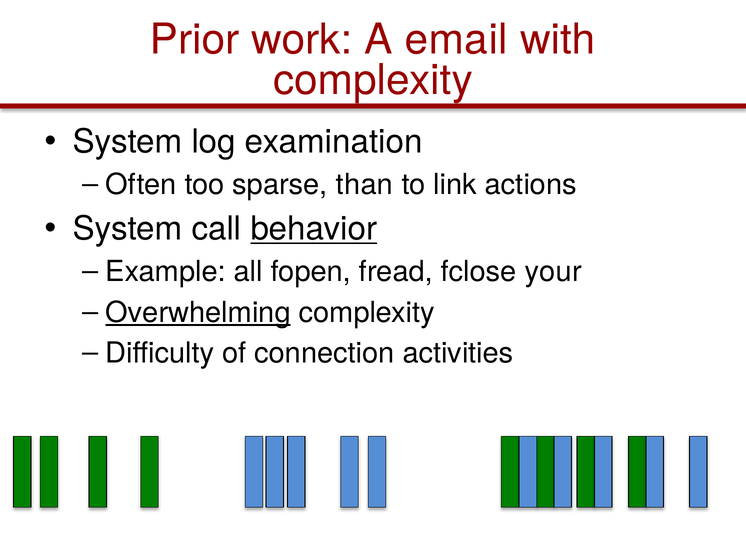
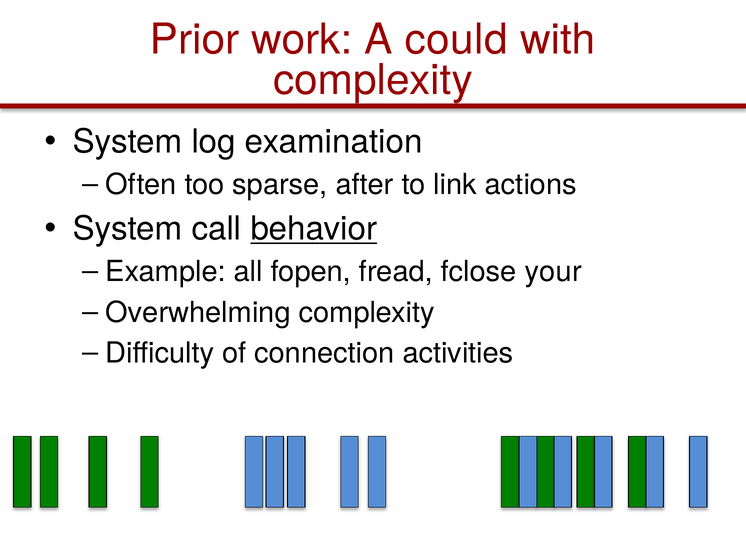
email: email -> could (456, 40)
than: than -> after (365, 185)
Overwhelming underline: present -> none (198, 312)
